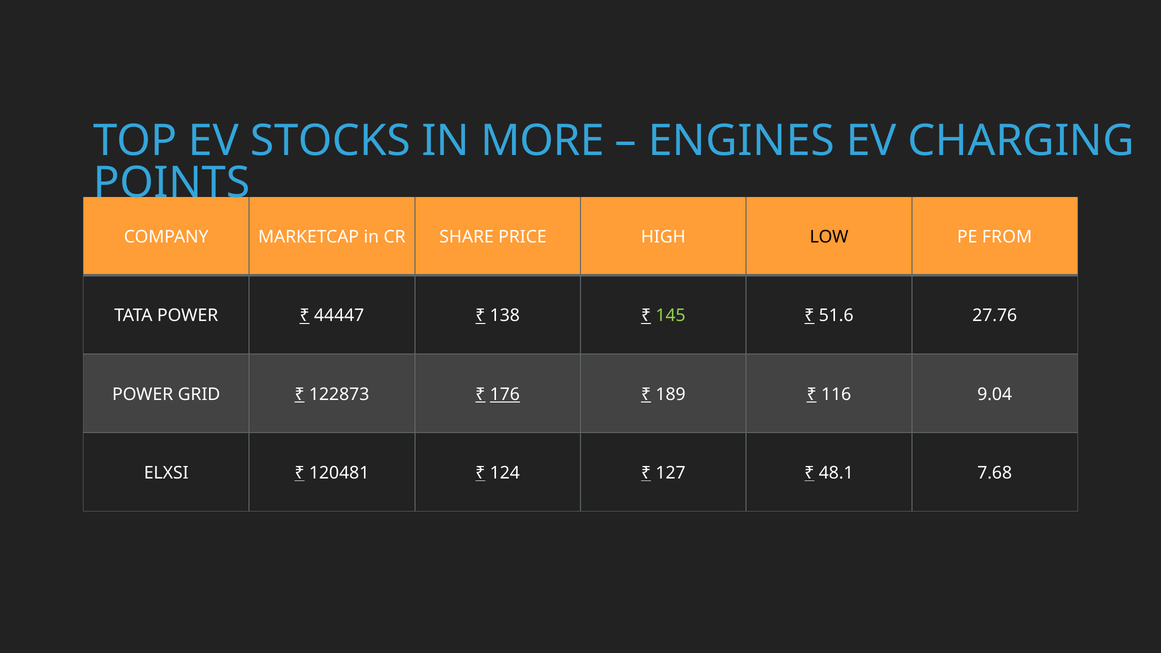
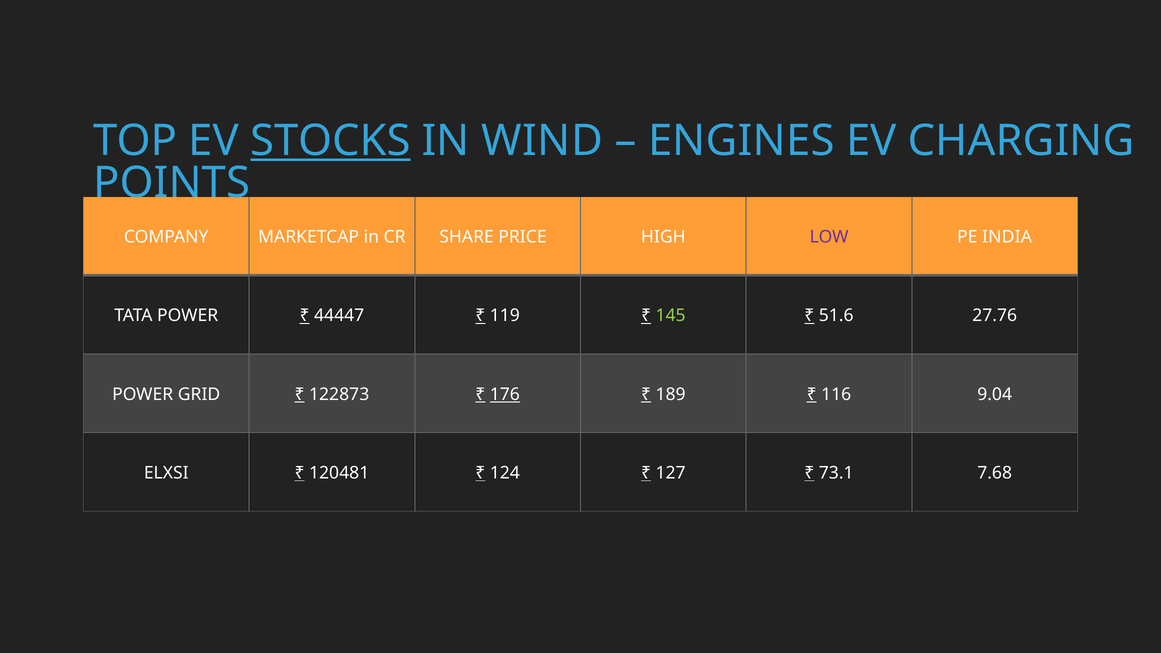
STOCKS underline: none -> present (330, 141)
MORE: MORE -> WIND (542, 141)
LOW colour: black -> purple (829, 237)
FROM: FROM -> INDIA (1007, 237)
138: 138 -> 119 (505, 316)
48.1: 48.1 -> 73.1 (836, 473)
